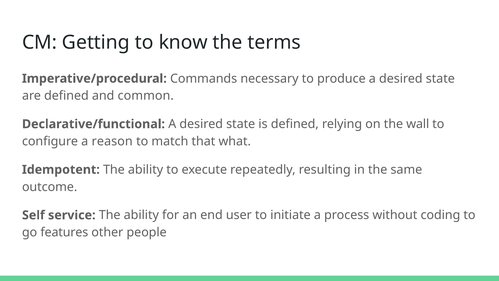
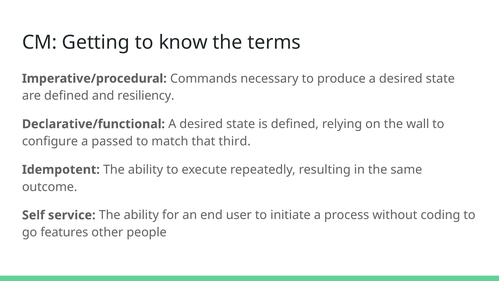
common: common -> resiliency (146, 96)
reason: reason -> passed (112, 141)
what: what -> third (235, 141)
